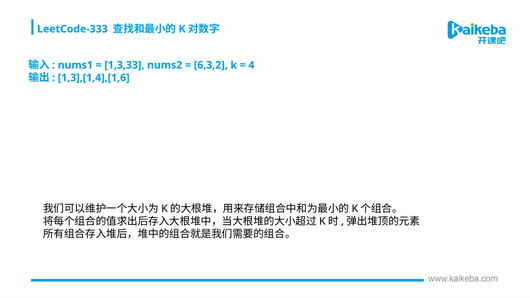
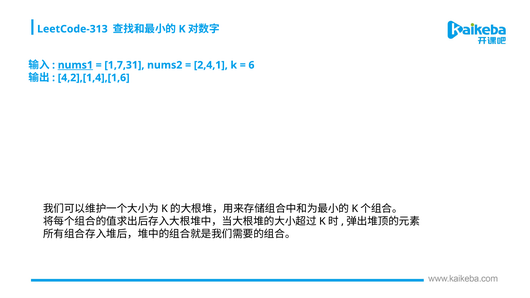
LeetCode-333: LeetCode-333 -> LeetCode-313 (72, 29)
nums1 underline: none -> present (75, 65)
1,3,33: 1,3,33 -> 1,7,31 (124, 65)
6,3,2: 6,3,2 -> 2,4,1 (211, 65)
4: 4 -> 6 (251, 65)
1,3],[1,4],[1,6: 1,3],[1,4],[1,6 -> 4,2],[1,4],[1,6 (94, 78)
